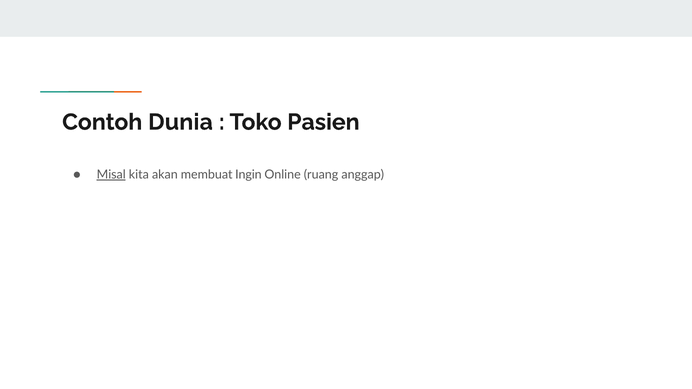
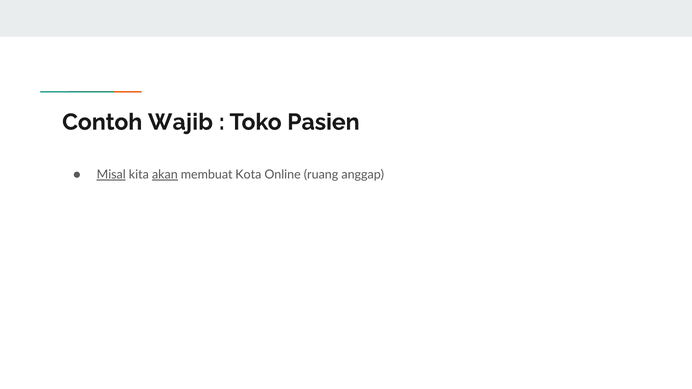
Dunia: Dunia -> Wajib (180, 122)
akan underline: none -> present (165, 175)
Ingin: Ingin -> Kota (248, 175)
